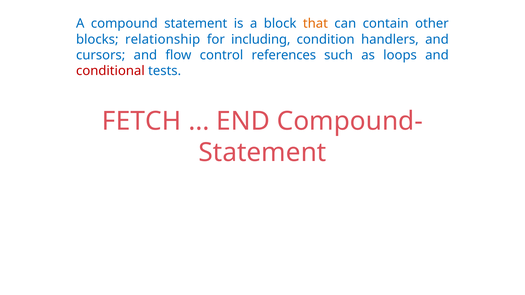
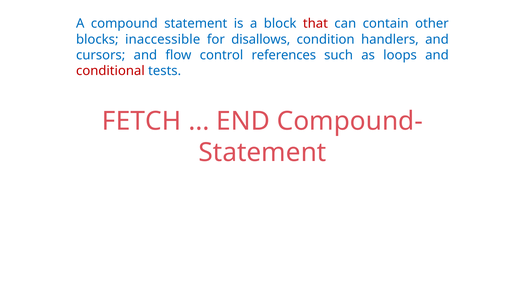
that colour: orange -> red (315, 24)
relationship: relationship -> inaccessible (163, 39)
including: including -> disallows (261, 39)
